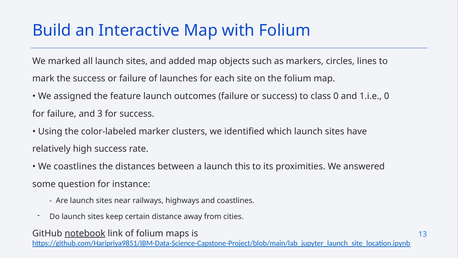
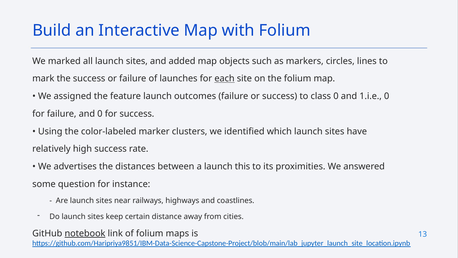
each underline: none -> present (225, 79)
and 3: 3 -> 0 (100, 114)
We coastlines: coastlines -> advertises (75, 166)
